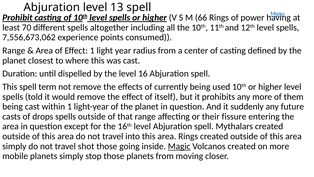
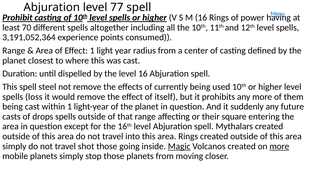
13: 13 -> 77 (117, 7)
M 66: 66 -> 16 (201, 18)
7,556,673,062: 7,556,673,062 -> 3,191,052,364 (29, 37)
term: term -> steel (47, 87)
told: told -> loss (34, 97)
fissure: fissure -> square (234, 116)
more underline: none -> present (279, 146)
